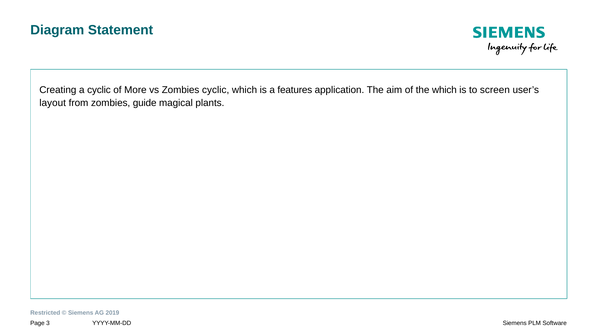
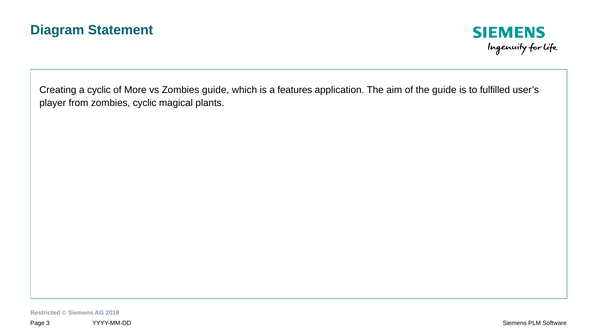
Zombies cyclic: cyclic -> guide (216, 90)
the which: which -> guide (444, 90)
screen: screen -> fulfilled (495, 90)
layout: layout -> player (53, 103)
zombies guide: guide -> cyclic (145, 103)
